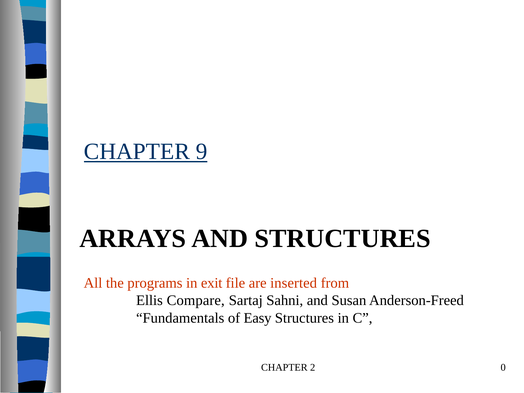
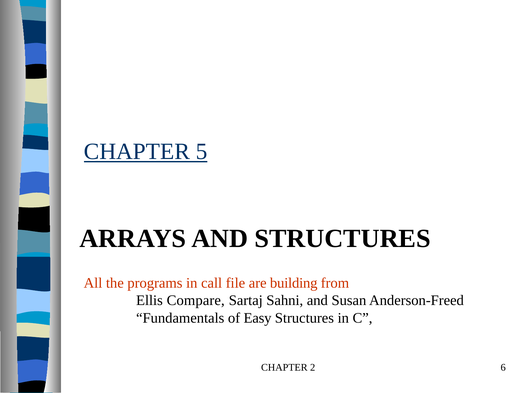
9: 9 -> 5 (202, 151)
exit: exit -> call (212, 283)
inserted: inserted -> building (294, 283)
0: 0 -> 6 (503, 368)
